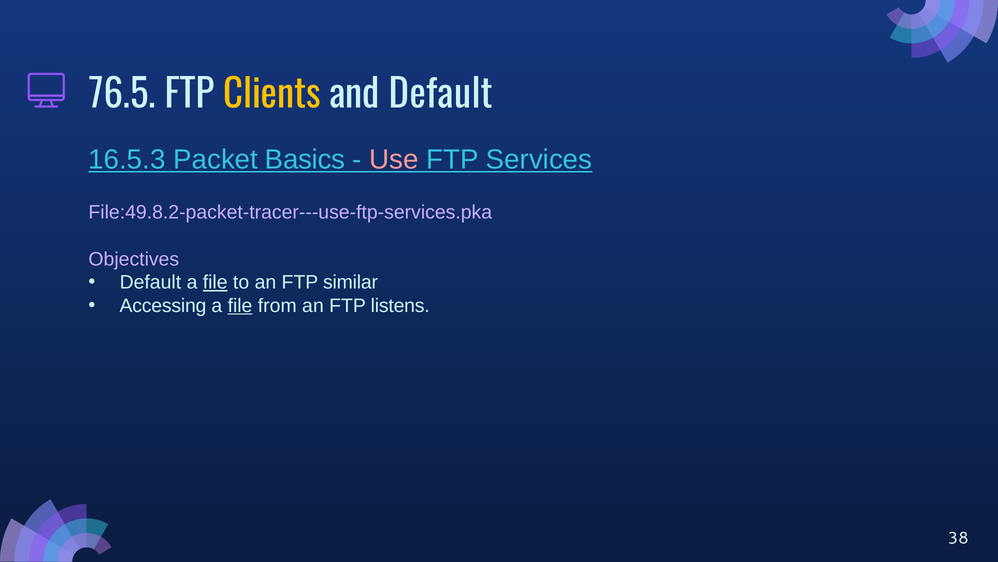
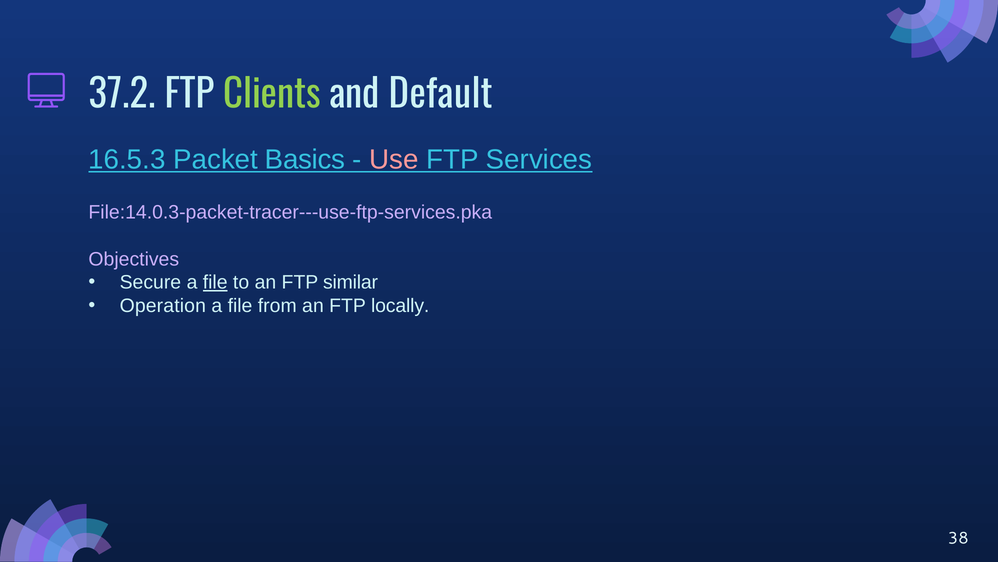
76.5: 76.5 -> 37.2 (122, 95)
Clients colour: yellow -> light green (272, 95)
File:49.8.2-packet-tracer---use-ftp-services.pka: File:49.8.2-packet-tracer---use-ftp-services.pka -> File:14.0.3-packet-tracer---use-ftp-services.pka (290, 212)
Default: Default -> Secure (150, 282)
Accessing: Accessing -> Operation (163, 305)
file underline: present -> none (240, 305)
listens: listens -> locally (400, 305)
